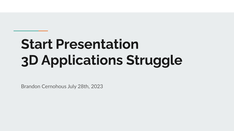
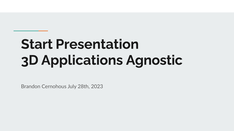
Struggle: Struggle -> Agnostic (154, 61)
